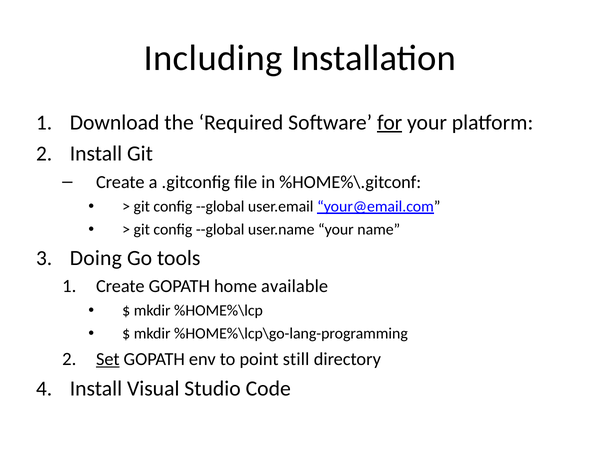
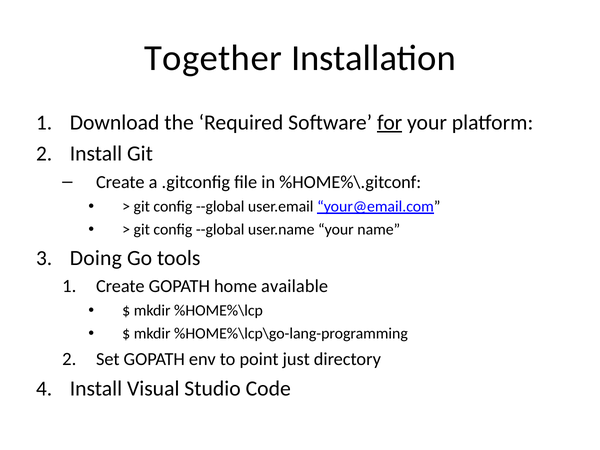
Including: Including -> Together (213, 58)
Set underline: present -> none (108, 359)
still: still -> just (296, 359)
